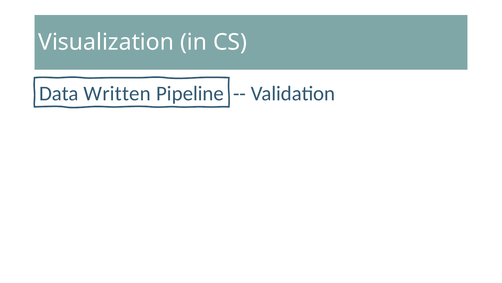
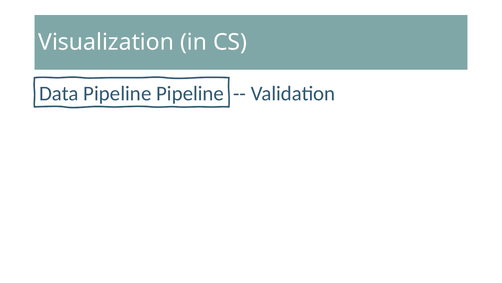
Data Written: Written -> Pipeline (117, 93)
